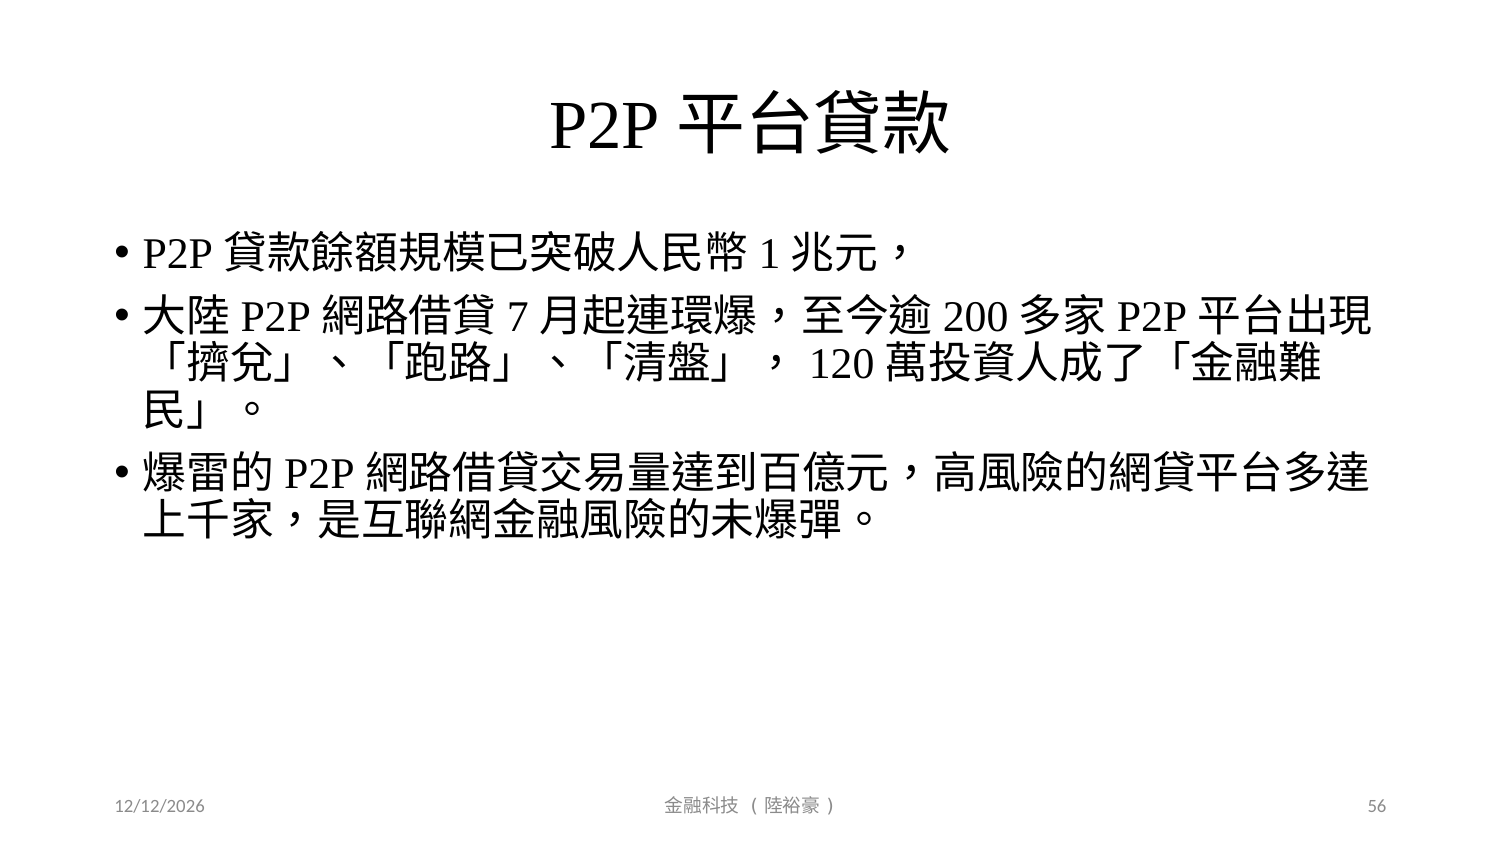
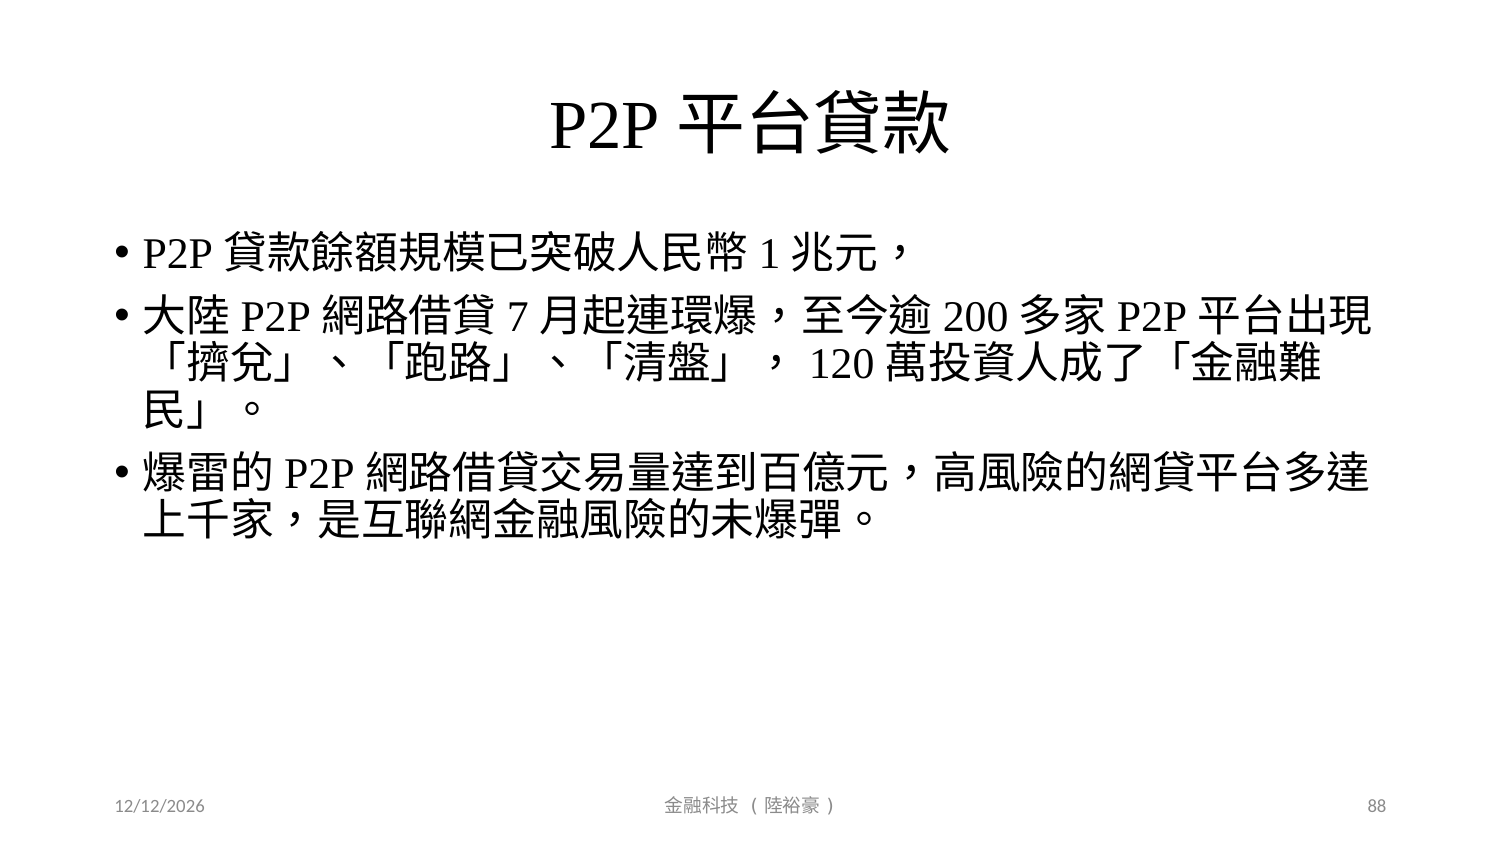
56: 56 -> 88 (1377, 806)
